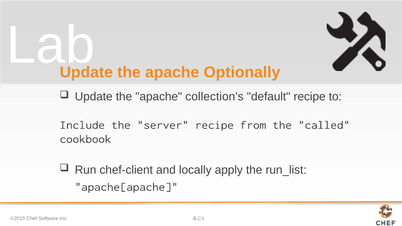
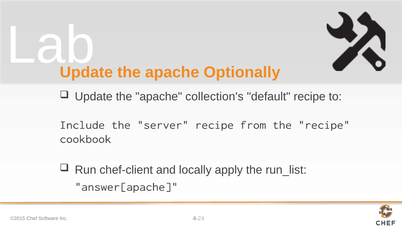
the called: called -> recipe (324, 125)
apache[apache: apache[apache -> answer[apache (126, 187)
